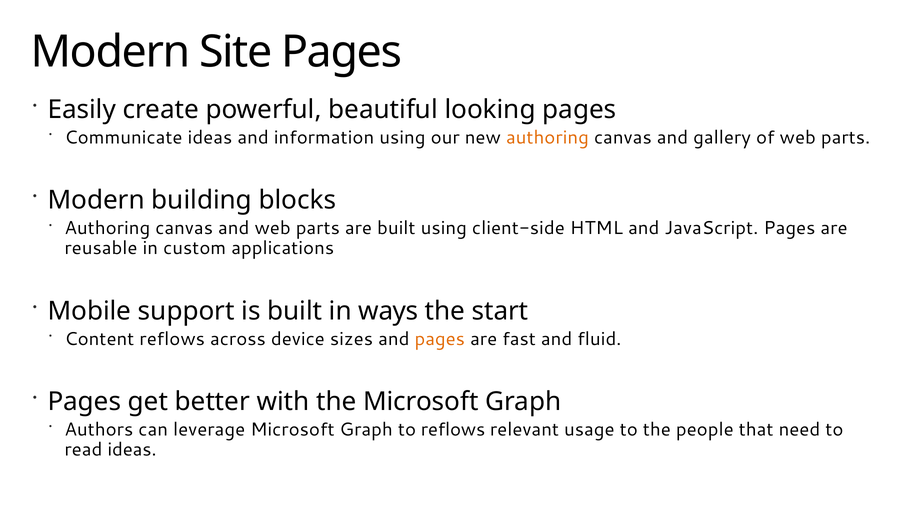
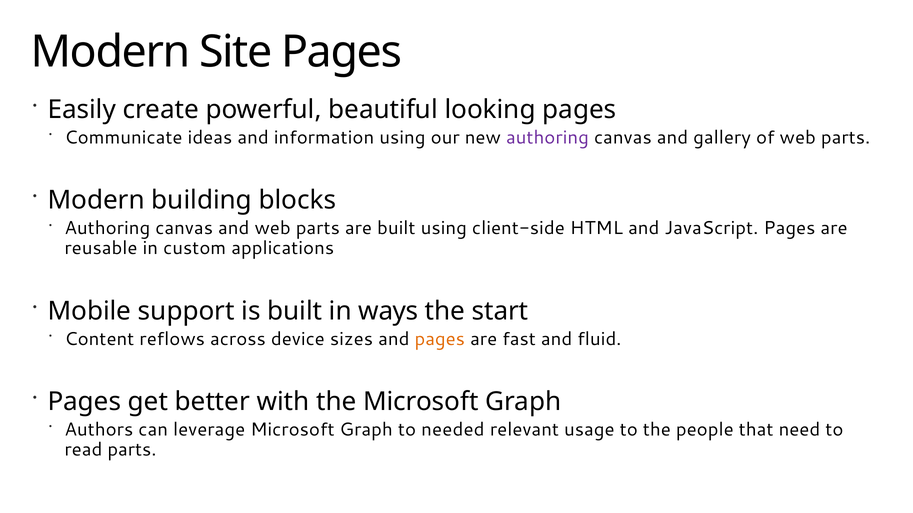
authoring colour: orange -> purple (547, 138)
to reflows: reflows -> needed (453, 430)
read ideas: ideas -> parts (132, 450)
